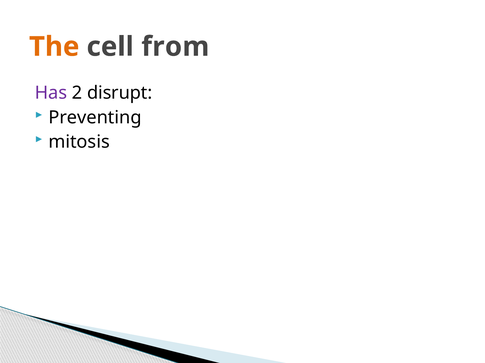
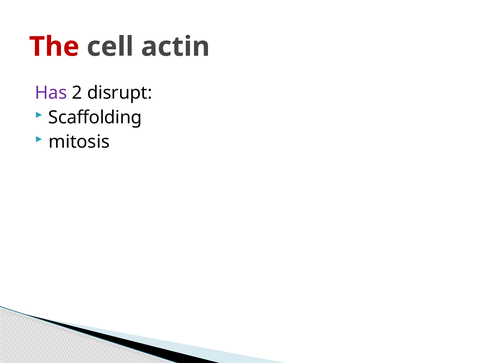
The colour: orange -> red (54, 47)
from: from -> actin (175, 47)
Preventing: Preventing -> Scaffolding (95, 118)
